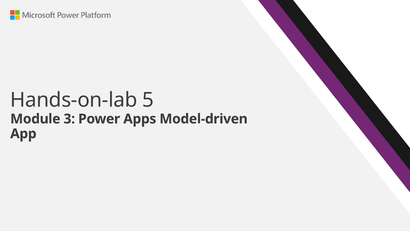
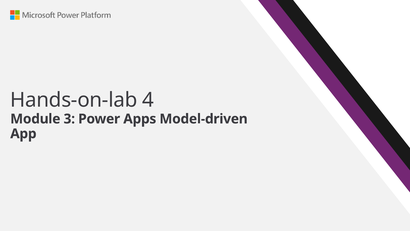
5: 5 -> 4 (148, 100)
